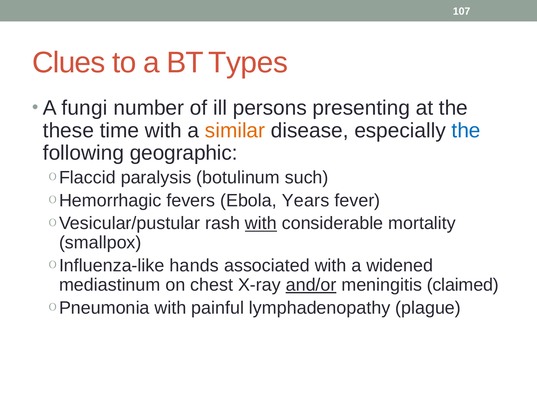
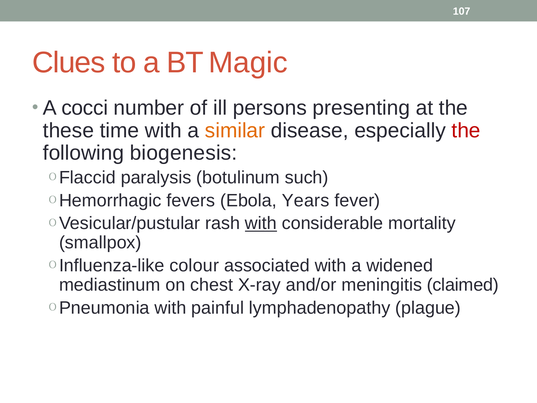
Types: Types -> Magic (248, 63)
fungi: fungi -> cocci (85, 108)
the colour: blue -> red (466, 130)
geographic: geographic -> biogenesis (184, 153)
hands: hands -> colour (194, 265)
and/or underline: present -> none (311, 285)
